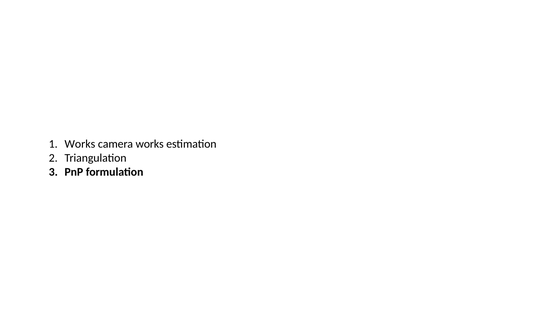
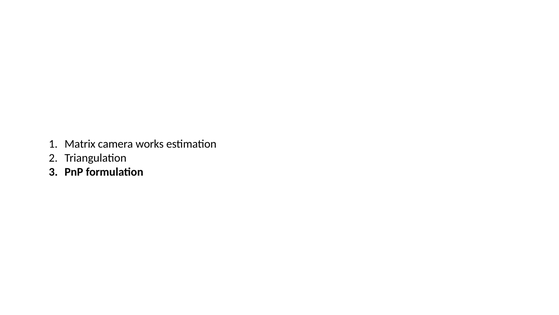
Works: Works -> Matrix (80, 144)
